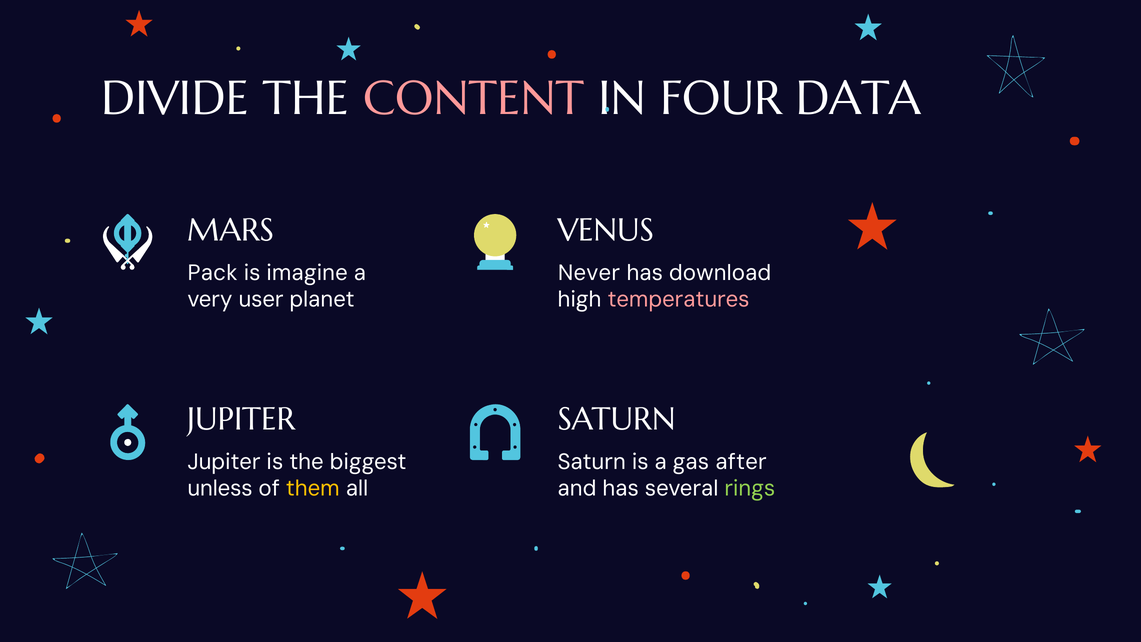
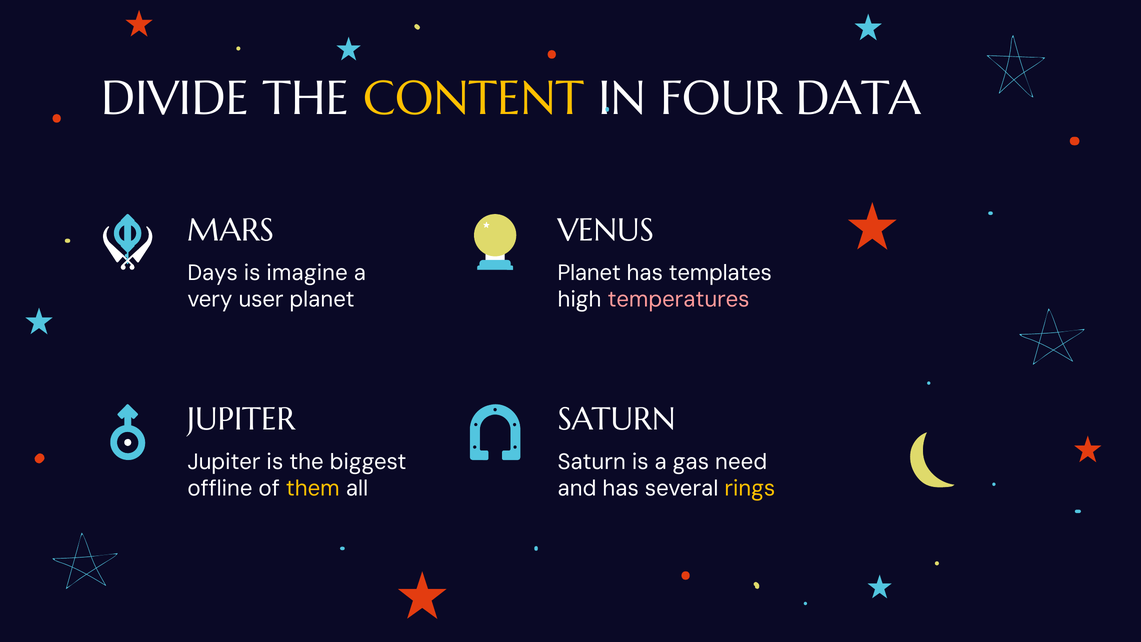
CONTENT colour: pink -> yellow (474, 99)
Pack: Pack -> Days (213, 273)
Never: Never -> Planet (589, 273)
download: download -> templates (720, 273)
after: after -> need (741, 462)
unless: unless -> offline (220, 488)
rings colour: light green -> yellow (750, 488)
